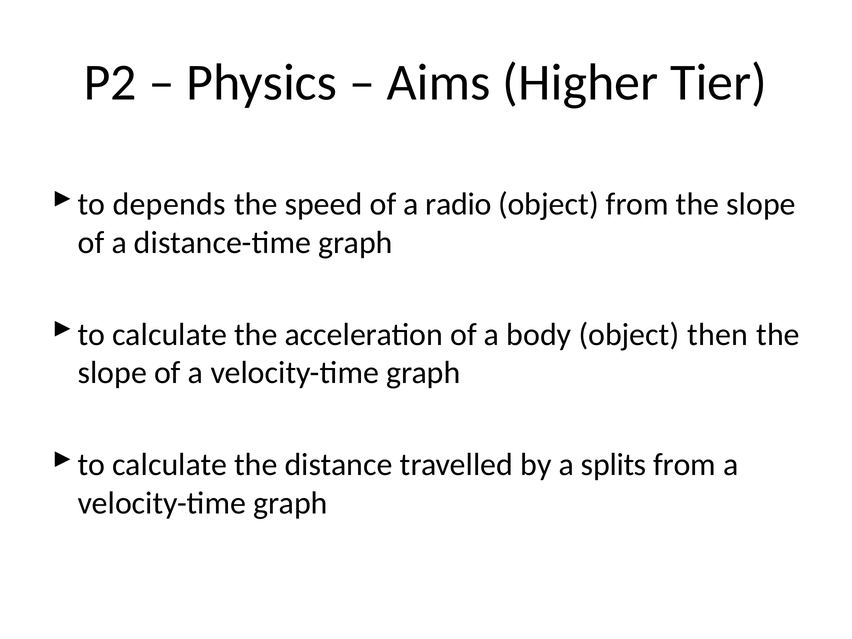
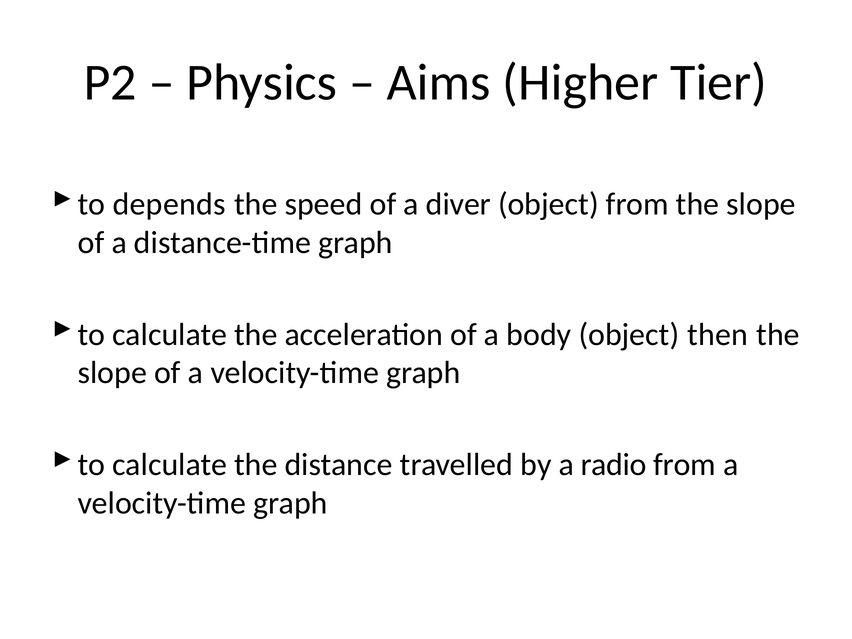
radio: radio -> diver (458, 204)
splits: splits -> radio (614, 465)
